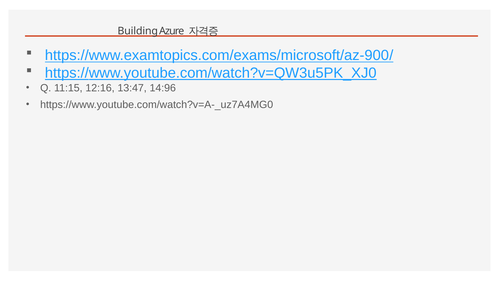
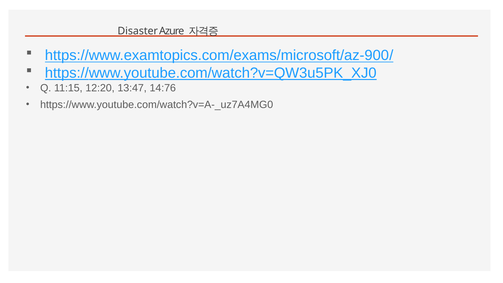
Building: Building -> Disaster (138, 31)
12:16: 12:16 -> 12:20 (100, 88)
14:96: 14:96 -> 14:76 (163, 88)
